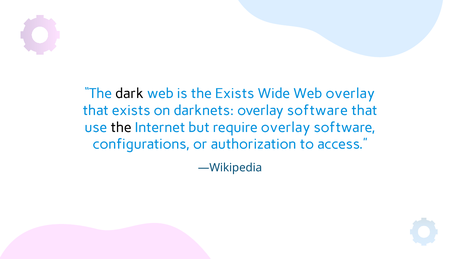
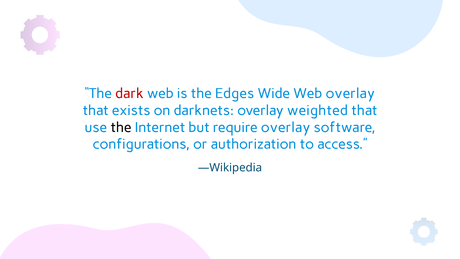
dark colour: black -> red (130, 94)
the Exists: Exists -> Edges (235, 94)
darknets overlay software: software -> weighted (317, 110)
